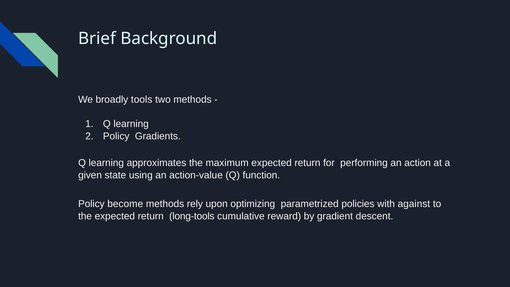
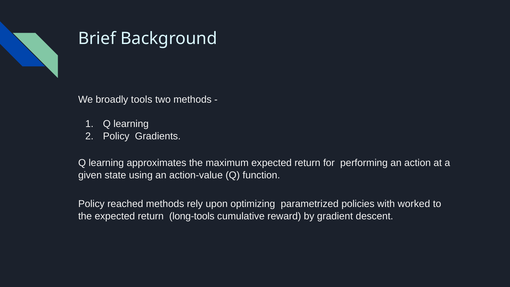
become: become -> reached (125, 204)
against: against -> worked (414, 204)
